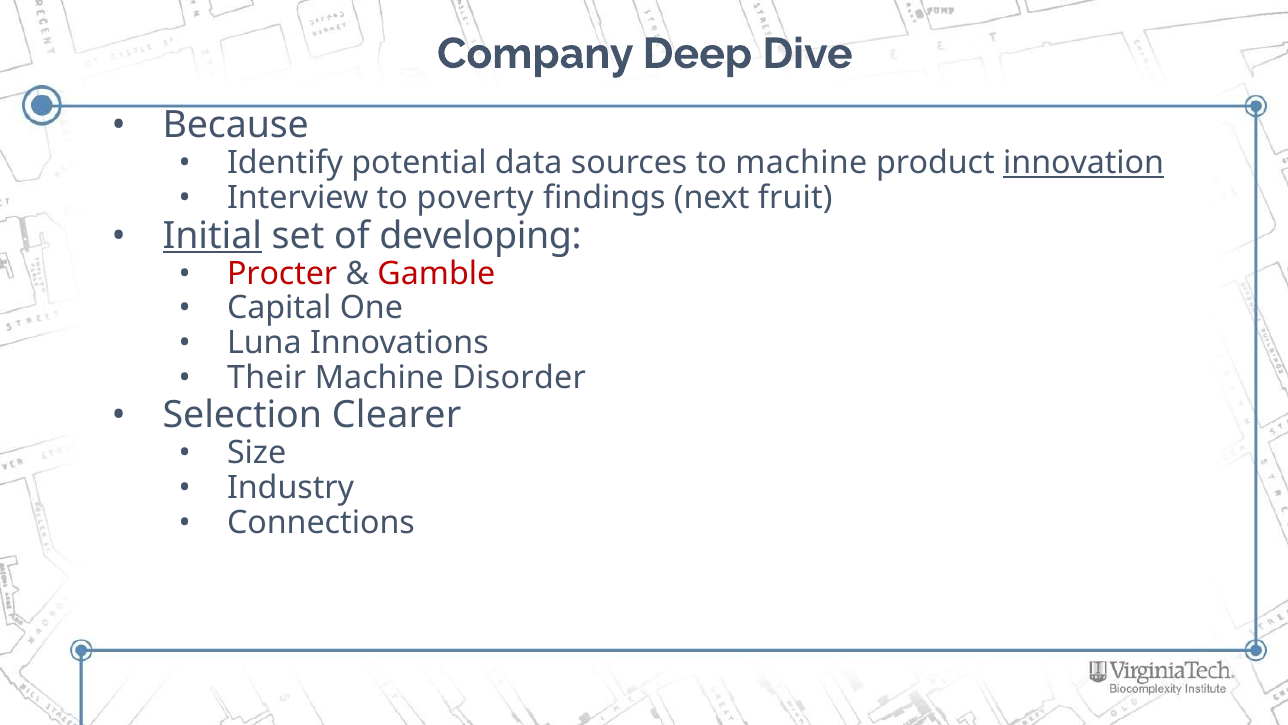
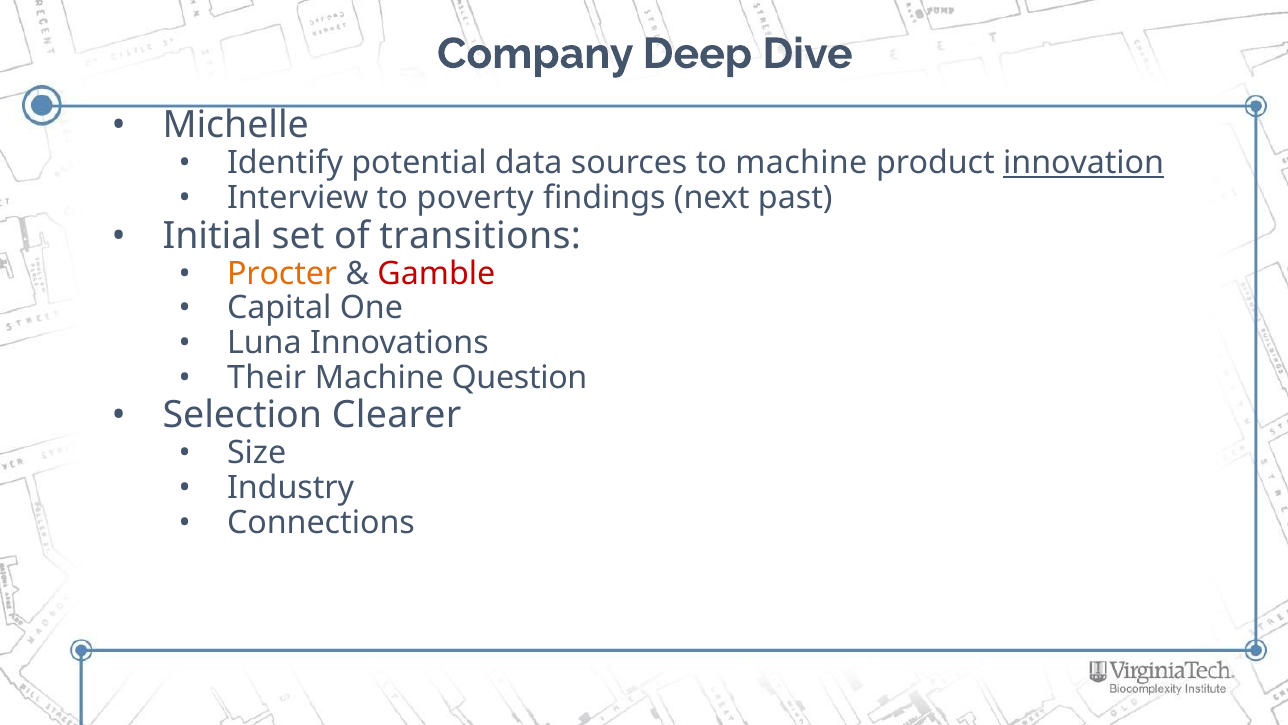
Because: Because -> Michelle (236, 125)
fruit: fruit -> past (795, 198)
Initial underline: present -> none (212, 235)
developing: developing -> transitions (480, 235)
Procter colour: red -> orange (282, 273)
Disorder: Disorder -> Question (520, 377)
